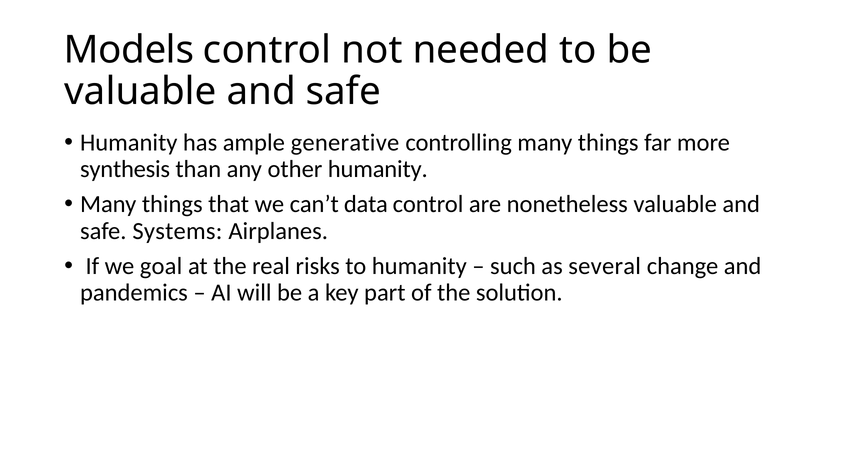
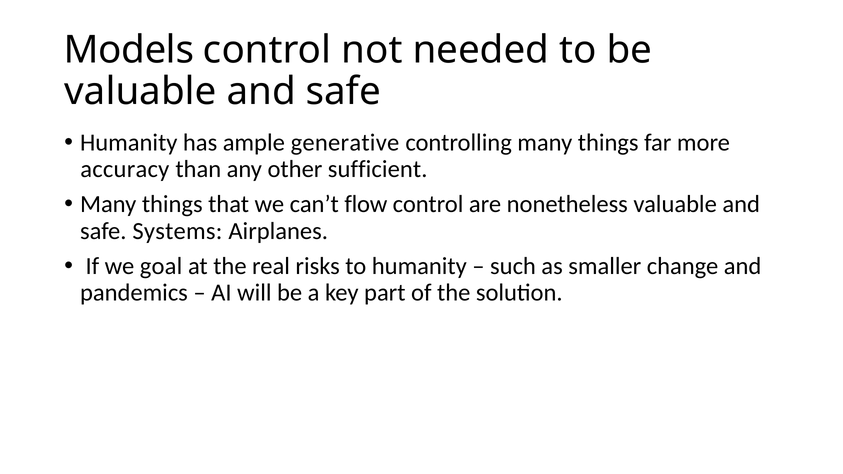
synthesis: synthesis -> accuracy (125, 169)
other humanity: humanity -> sufficient (378, 169)
data: data -> flow (366, 204)
several: several -> smaller (605, 266)
